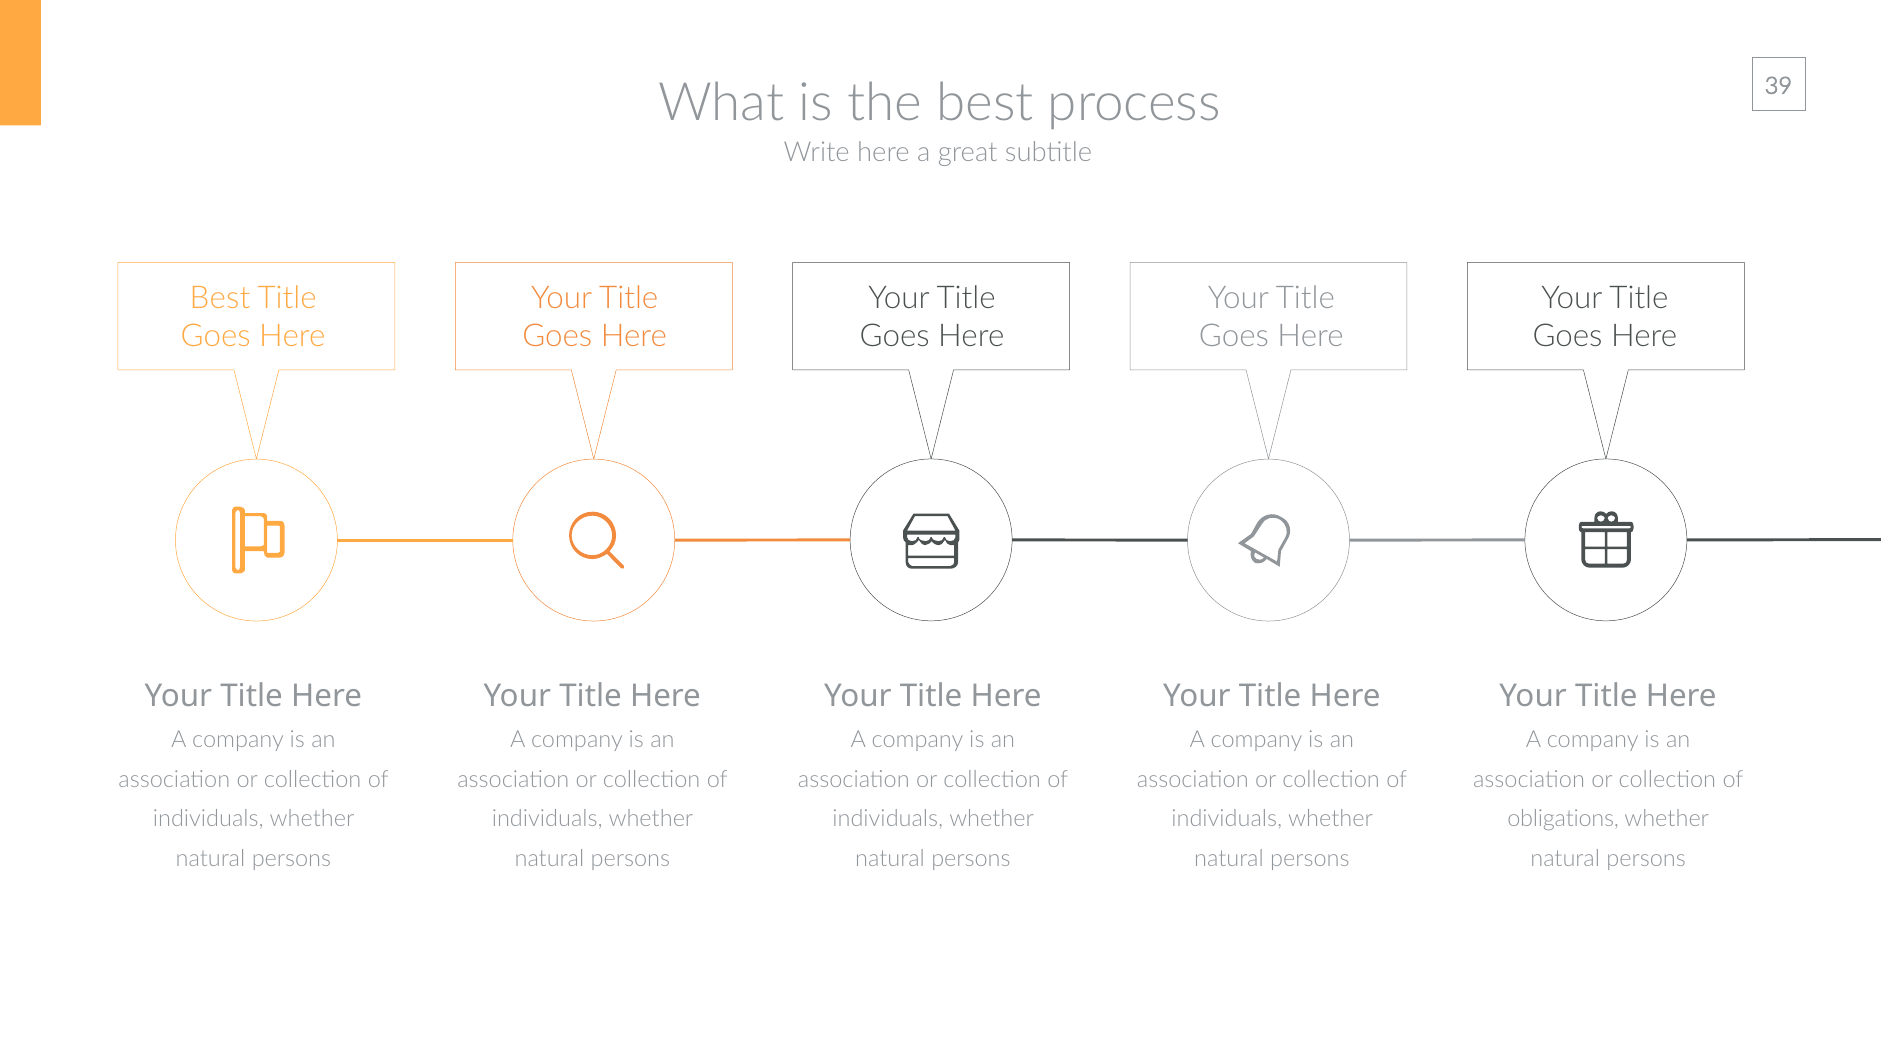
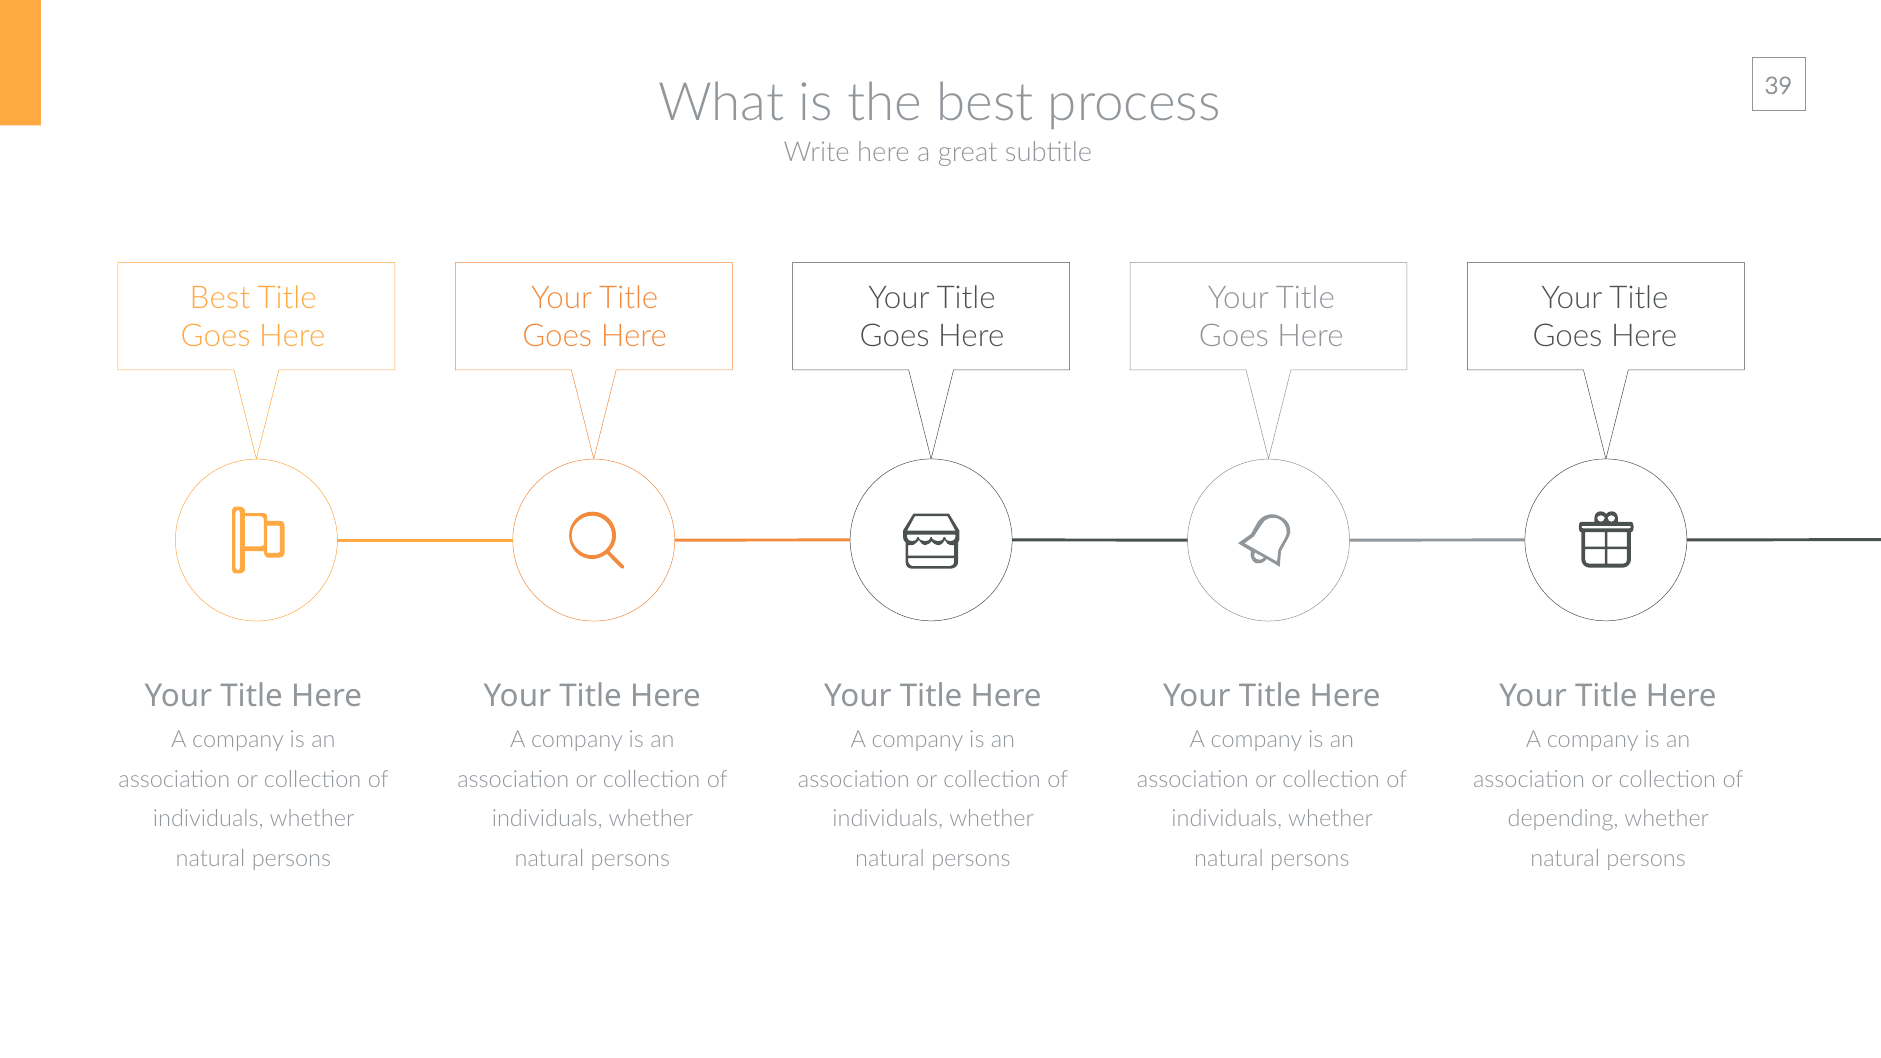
obligations: obligations -> depending (1563, 819)
